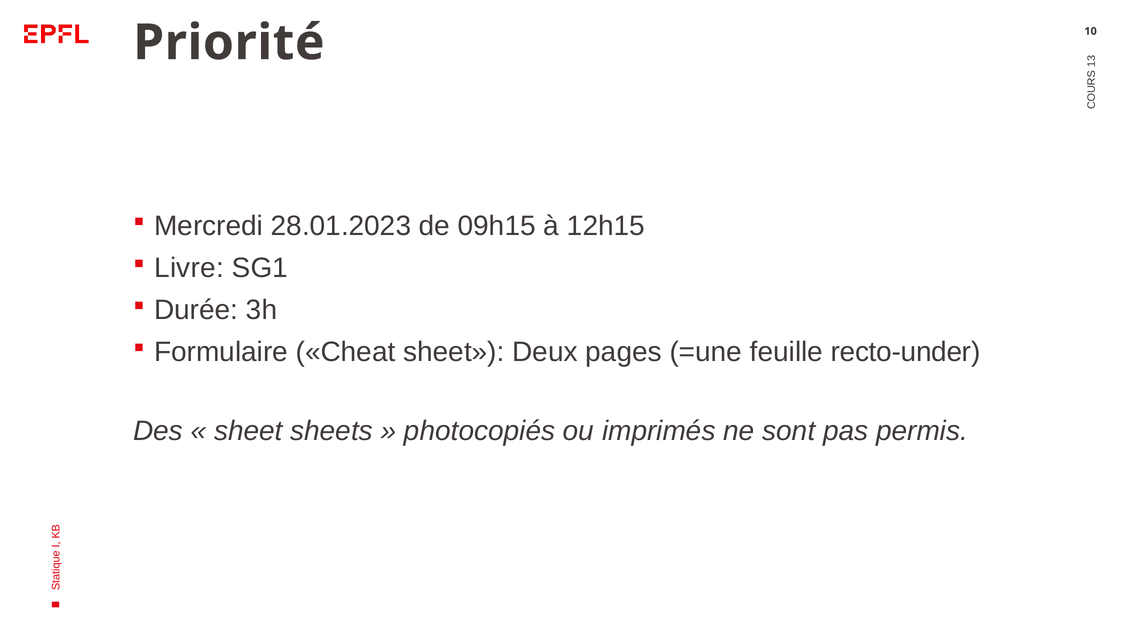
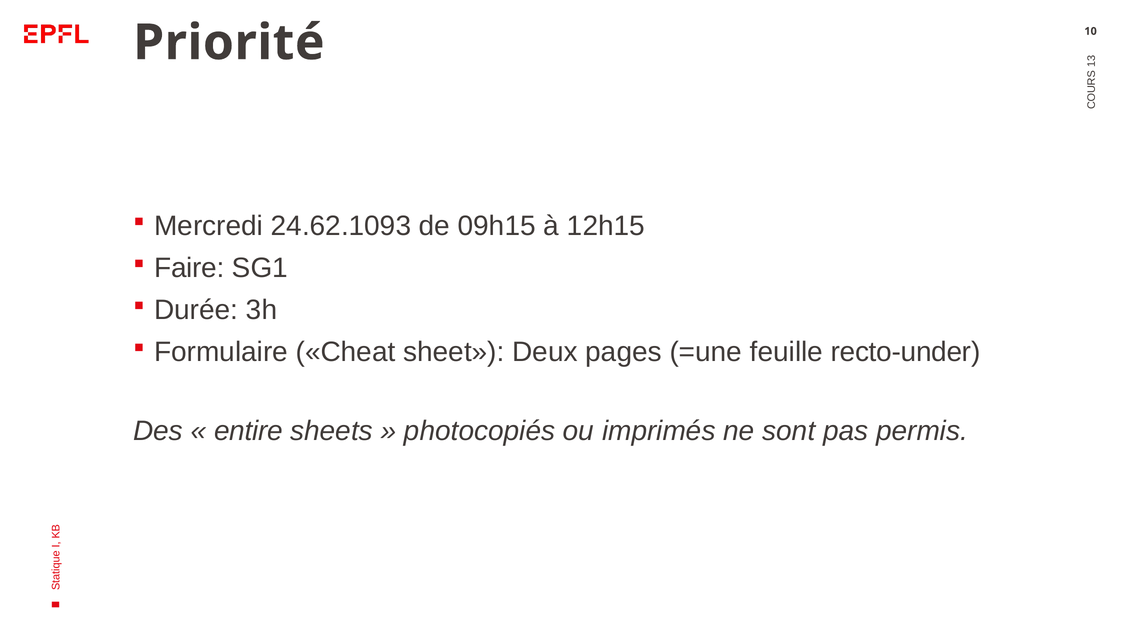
28.01.2023: 28.01.2023 -> 24.62.1093 (341, 226)
Livre: Livre -> Faire (189, 268)
sheet: sheet -> entire (248, 431)
